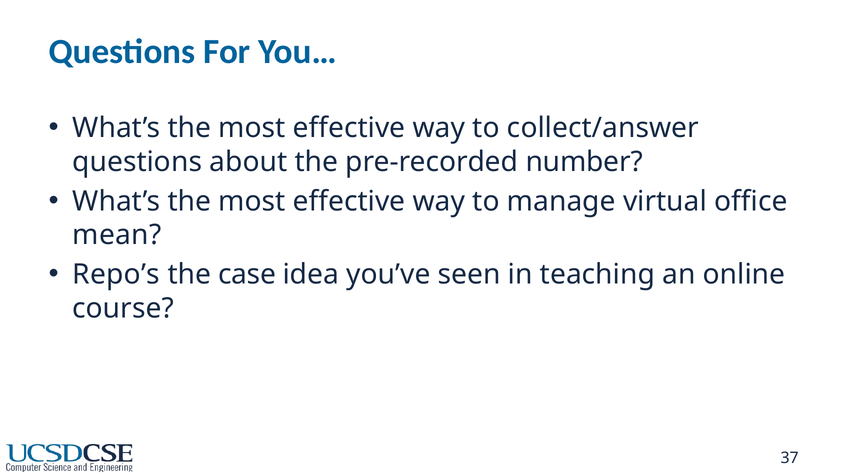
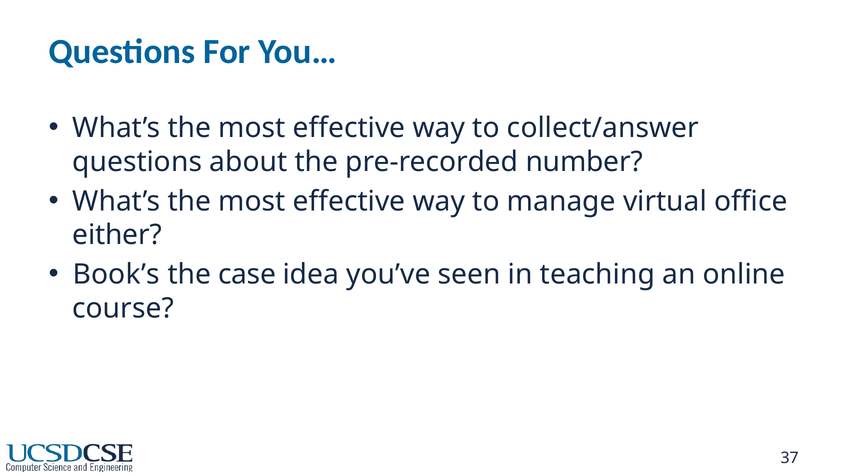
mean: mean -> either (117, 235)
Repo’s: Repo’s -> Book’s (116, 274)
